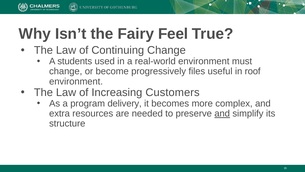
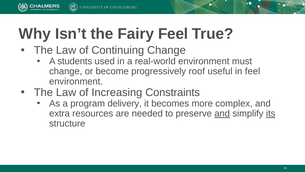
files: files -> roof (197, 71)
in roof: roof -> feel (253, 71)
Customers: Customers -> Constraints (173, 92)
its underline: none -> present (271, 113)
